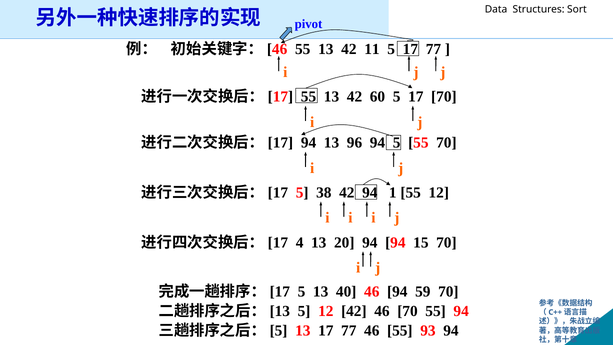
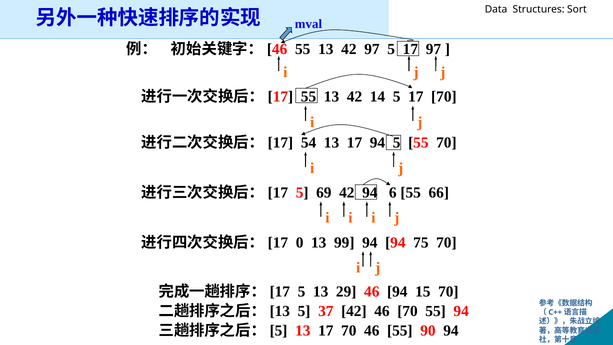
pivot: pivot -> mval (308, 24)
42 11: 11 -> 97 (372, 49)
5 17 77: 77 -> 97 (433, 49)
60: 60 -> 14 (377, 97)
94: 94 -> 54 (309, 143)
96: 96 -> 17 (355, 143)
38: 38 -> 69 (324, 193)
1: 1 -> 6 (393, 193)
55 12: 12 -> 66 (439, 193)
4: 4 -> 0 (300, 242)
20: 20 -> 99 (344, 242)
15: 15 -> 75 (421, 242)
40: 40 -> 29 (346, 291)
59: 59 -> 15 (423, 291)
5 12: 12 -> 37 (326, 311)
13 17 77: 77 -> 70 (349, 331)
93: 93 -> 90 (428, 331)
